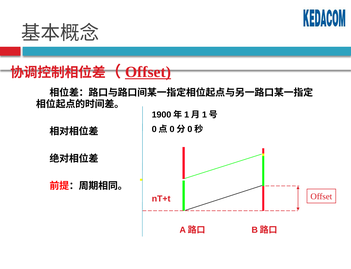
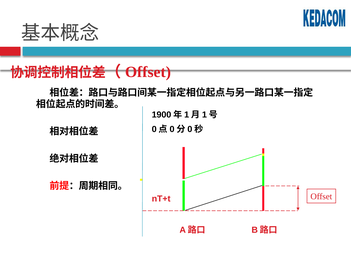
Offset underline: present -> none (148, 72)
